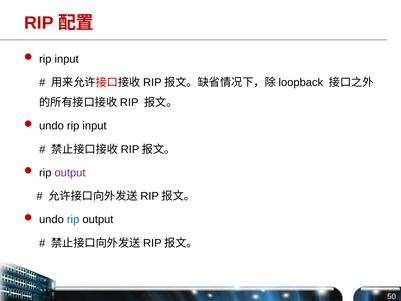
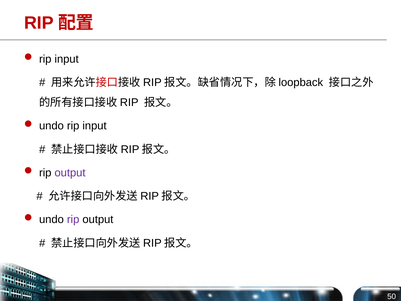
rip colour: blue -> purple (73, 219)
